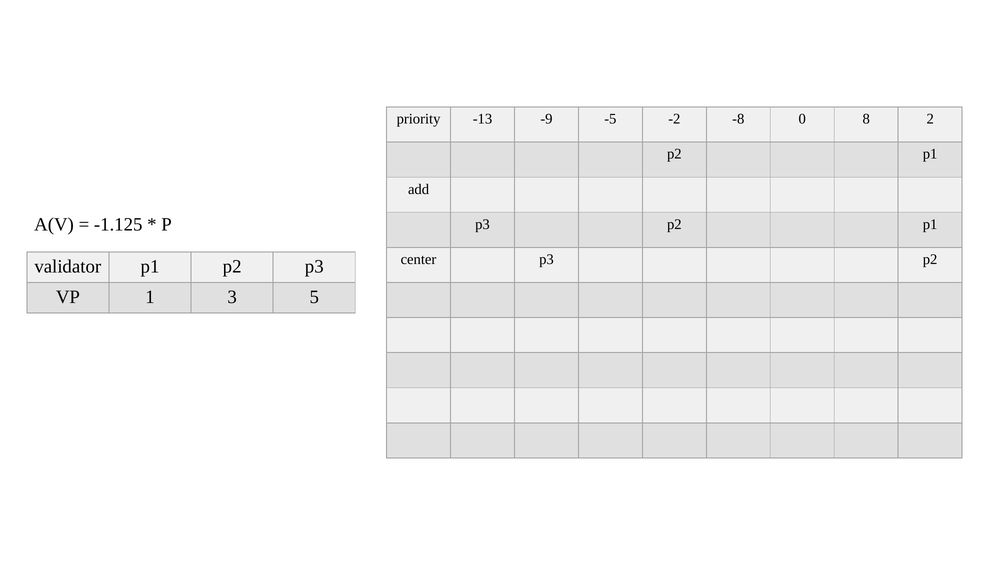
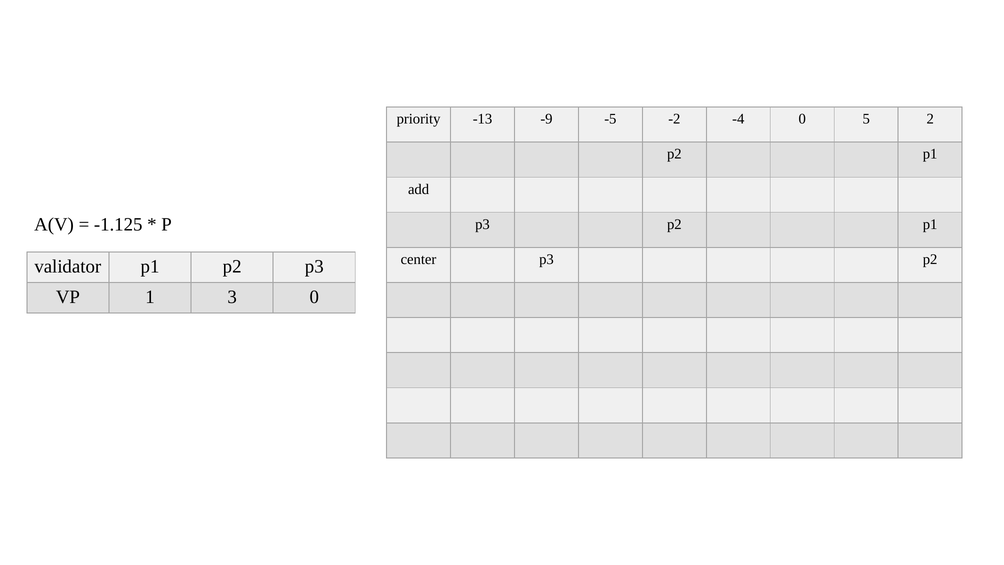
-8: -8 -> -4 (738, 119)
8: 8 -> 5 (866, 119)
3 5: 5 -> 0 (314, 297)
